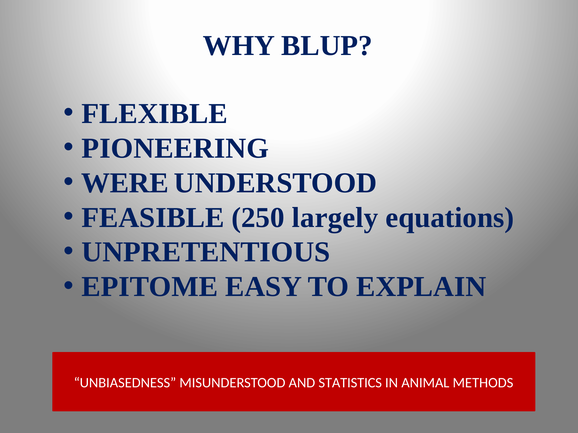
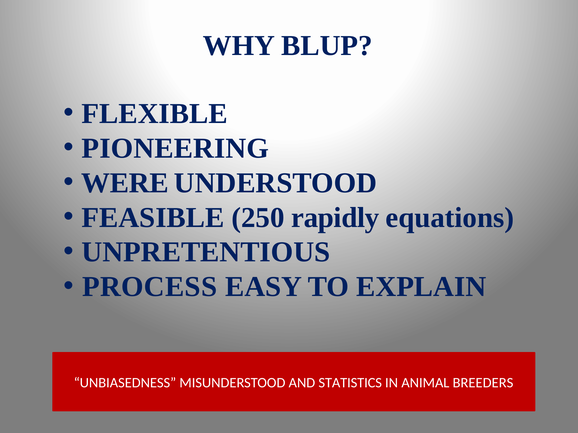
largely: largely -> rapidly (335, 218)
EPITOME: EPITOME -> PROCESS (150, 287)
METHODS: METHODS -> BREEDERS (483, 383)
